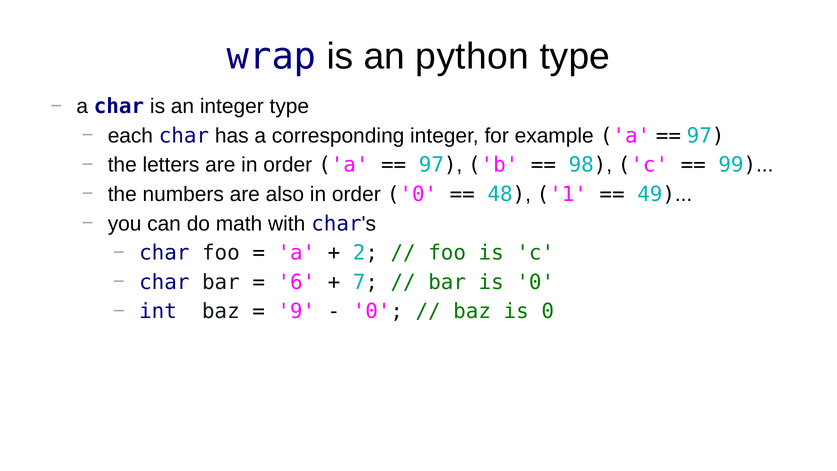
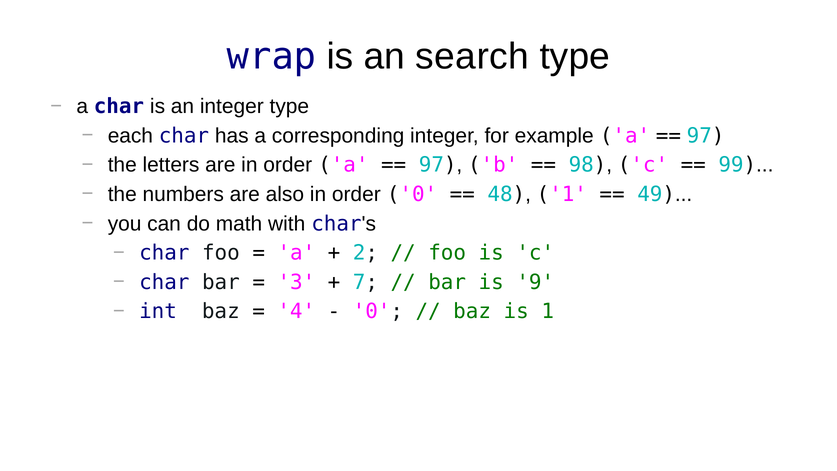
python: python -> search (472, 56)
6: 6 -> 3 (296, 282)
bar is 0: 0 -> 9 (535, 282)
9: 9 -> 4 (296, 311)
baz is 0: 0 -> 1 (548, 311)
